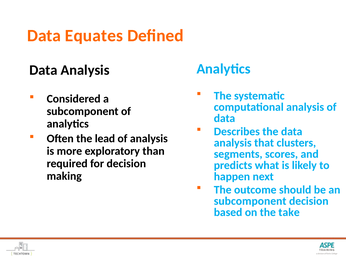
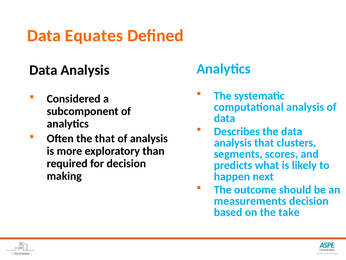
the lead: lead -> that (105, 138)
subcomponent: subcomponent -> measurements (250, 201)
